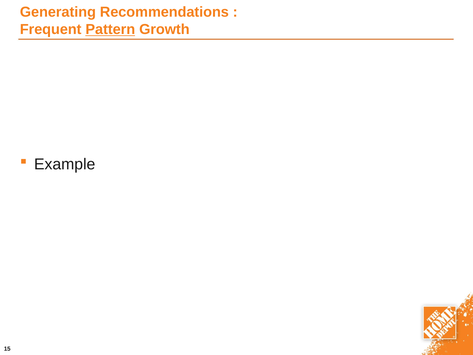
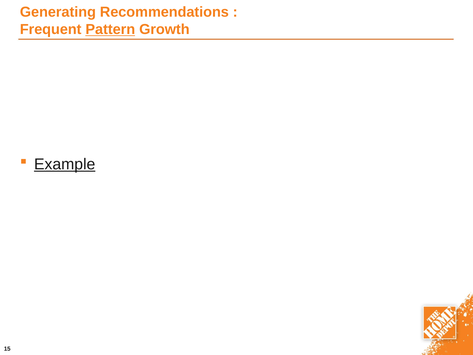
Example underline: none -> present (65, 164)
